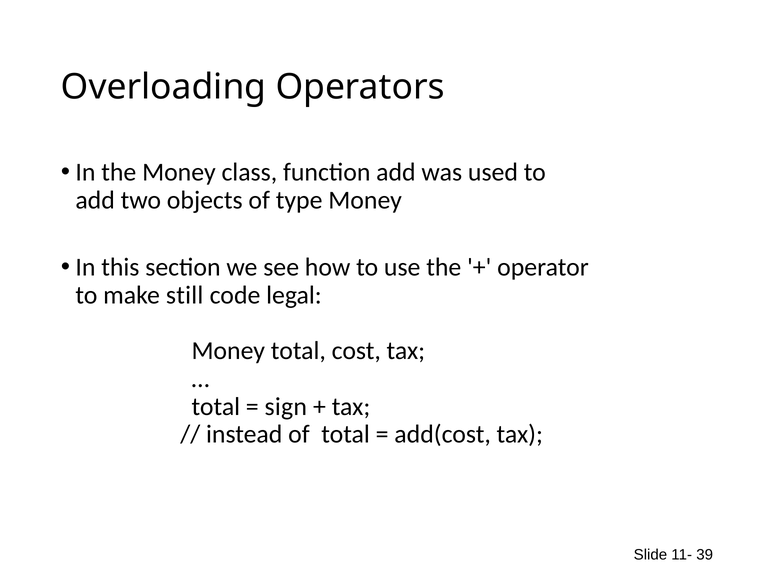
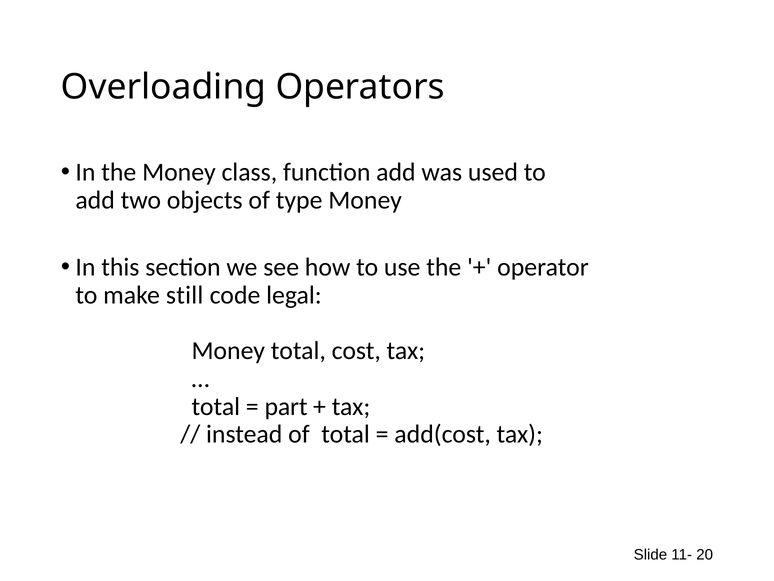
sign: sign -> part (286, 406)
39: 39 -> 20 (705, 555)
